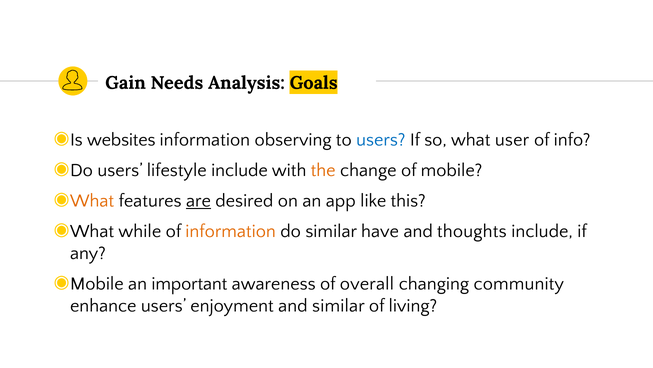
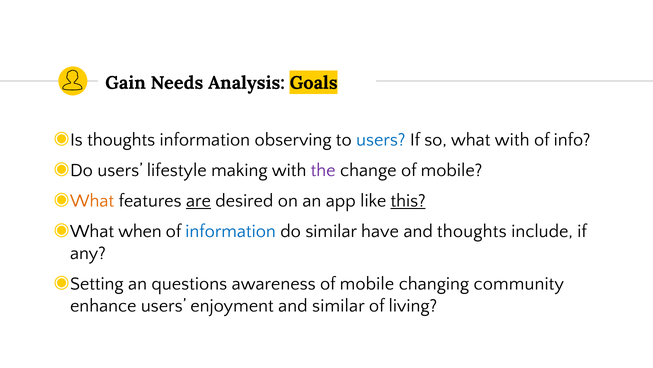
Is websites: websites -> thoughts (121, 140)
what user: user -> with (512, 140)
lifestyle include: include -> making (239, 170)
the colour: orange -> purple (323, 170)
this underline: none -> present (408, 201)
while: while -> when (140, 231)
information colour: orange -> blue (231, 231)
Mobile: Mobile -> Setting (97, 283)
important: important -> questions (189, 283)
awareness of overall: overall -> mobile (367, 283)
